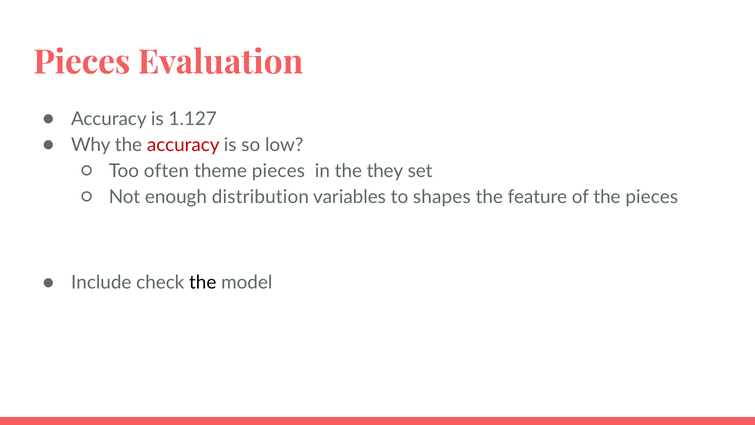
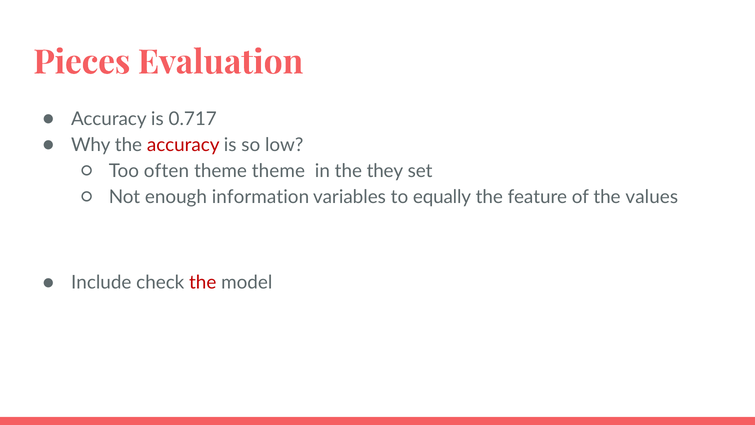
1.127: 1.127 -> 0.717 (193, 119)
theme pieces: pieces -> theme (278, 171)
distribution: distribution -> information (260, 197)
shapes: shapes -> equally (442, 197)
the pieces: pieces -> values (652, 197)
the colour: black -> red (203, 282)
